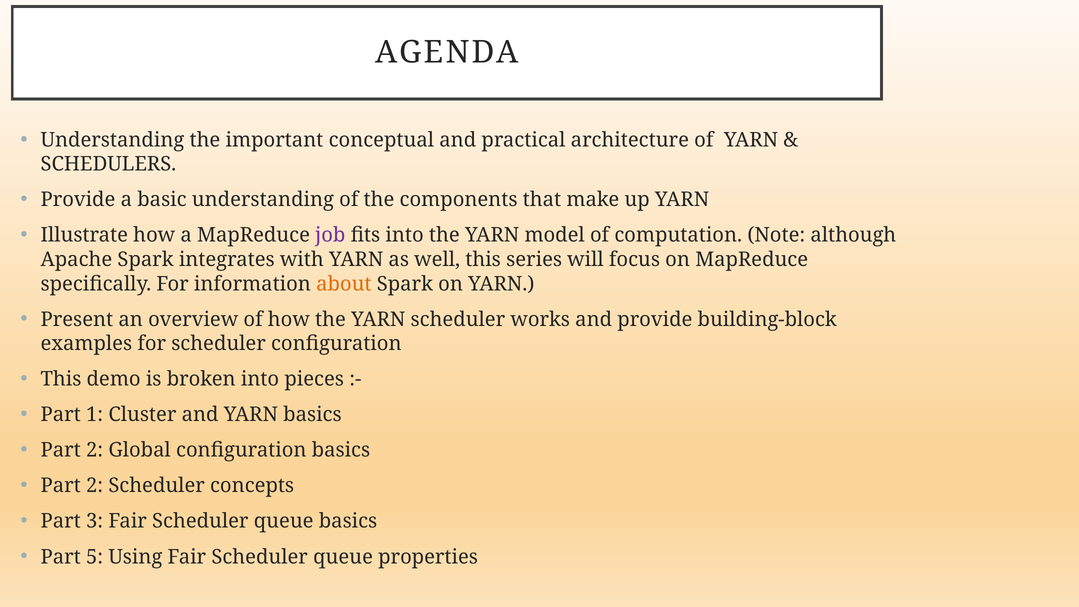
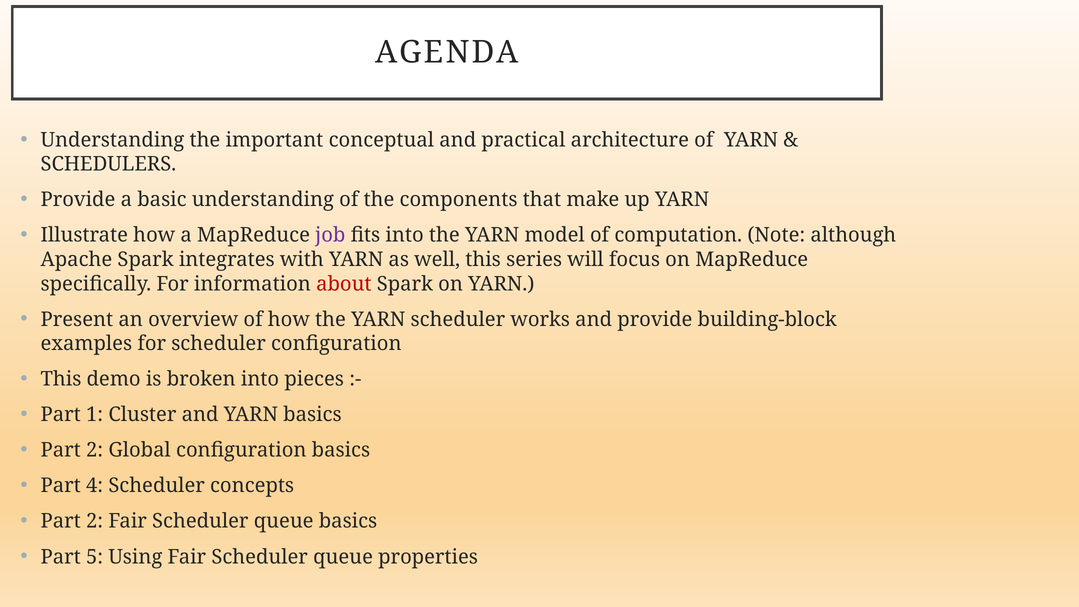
about colour: orange -> red (344, 284)
2: 2 -> 4 (95, 486)
3: 3 -> 2 (95, 521)
